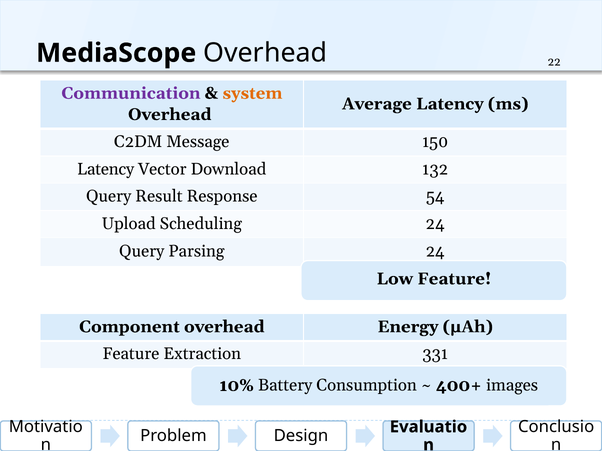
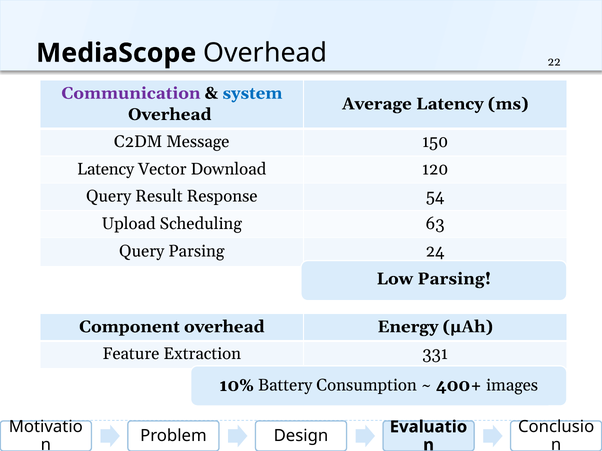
system colour: orange -> blue (252, 93)
132: 132 -> 120 (435, 169)
Scheduling 24: 24 -> 63 (435, 224)
Low Feature: Feature -> Parsing (454, 279)
